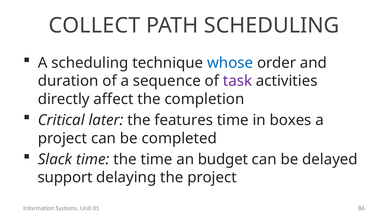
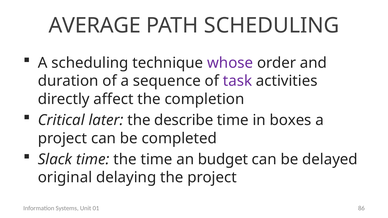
COLLECT: COLLECT -> AVERAGE (95, 26)
whose colour: blue -> purple (230, 63)
features: features -> describe (184, 120)
support: support -> original (65, 178)
